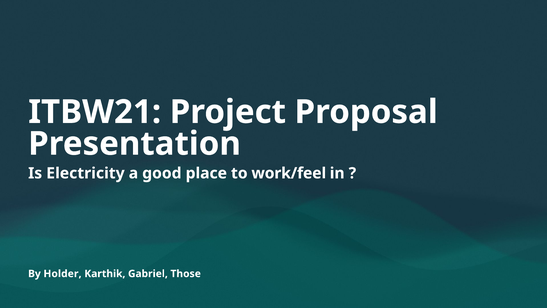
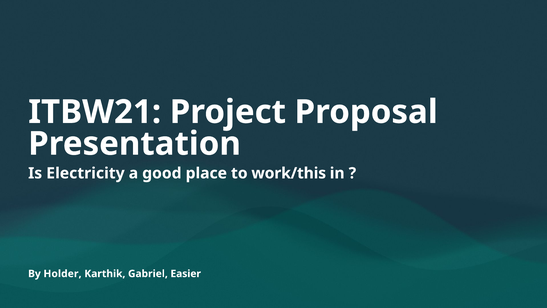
work/feel: work/feel -> work/this (289, 173)
Those: Those -> Easier (186, 273)
